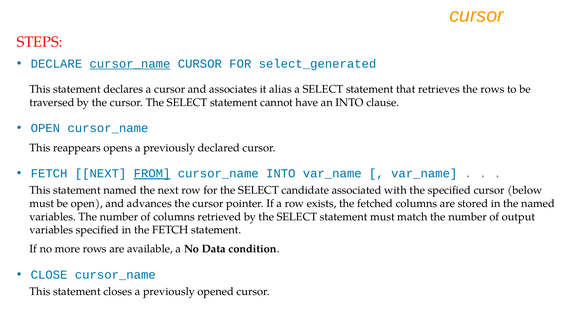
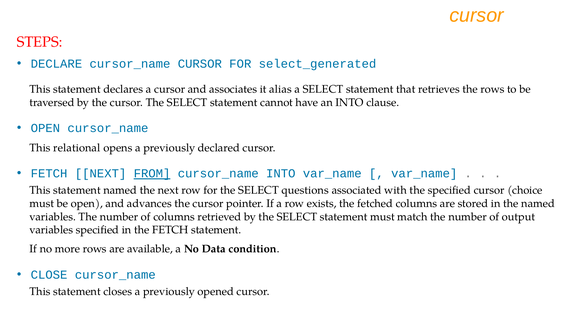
cursor_name underline: present -> none (130, 64)
reappears: reappears -> relational (77, 148)
candidate: candidate -> questions (305, 190)
below: below -> choice (525, 190)
